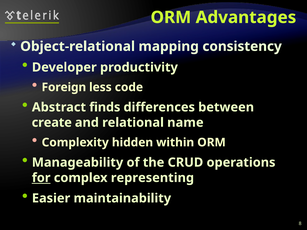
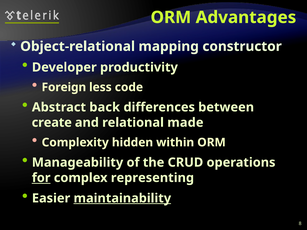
consistency: consistency -> constructor (242, 46)
finds: finds -> back (105, 107)
name: name -> made (185, 123)
maintainability underline: none -> present (122, 198)
